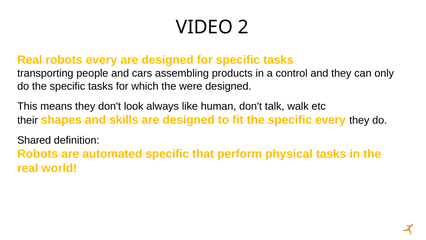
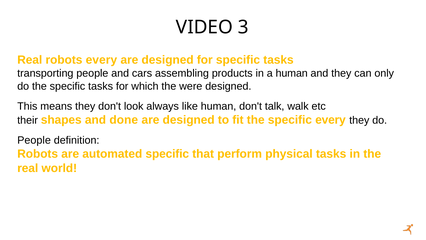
2: 2 -> 3 (243, 27)
a control: control -> human (292, 73)
skills: skills -> done (124, 120)
Shared: Shared -> People (34, 140)
